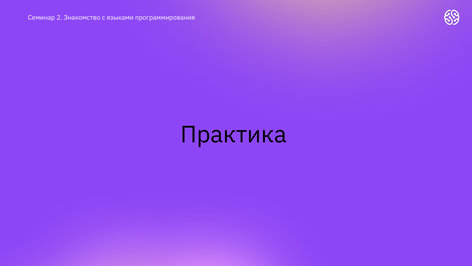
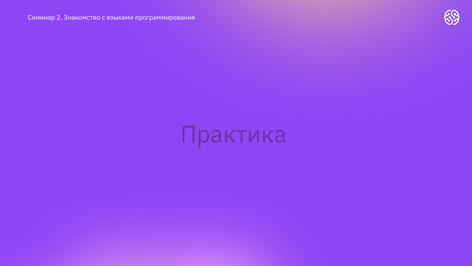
Практика colour: black -> purple (234, 134)
